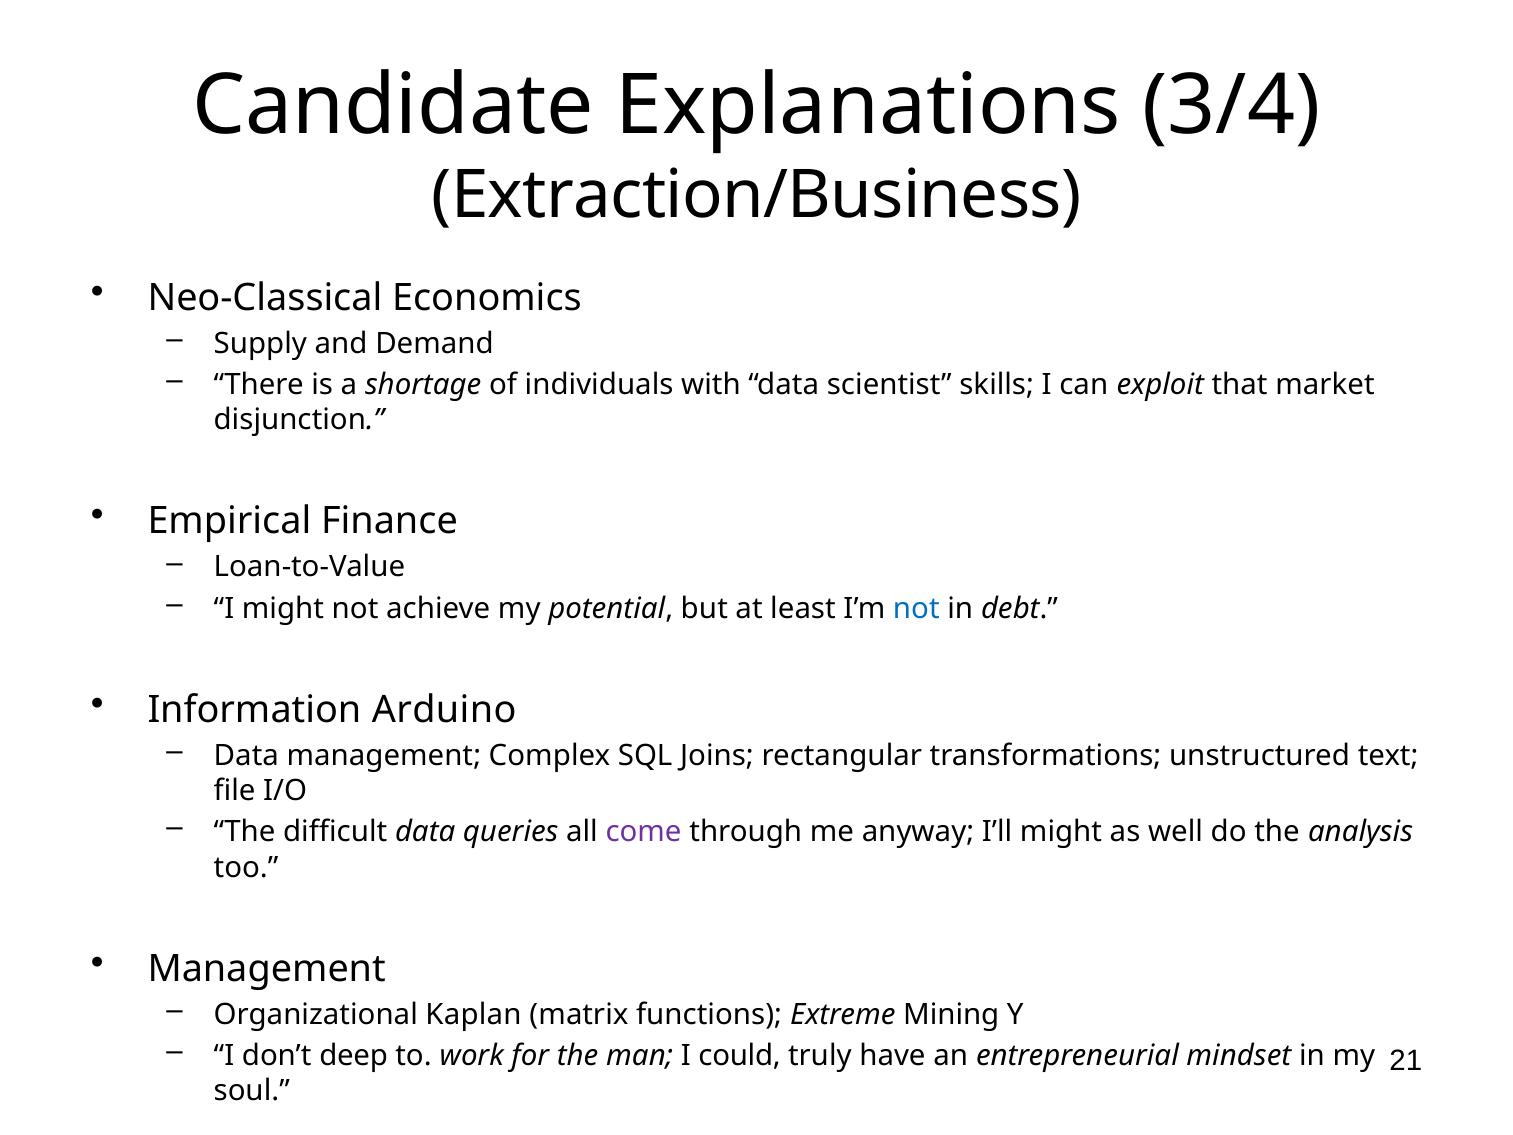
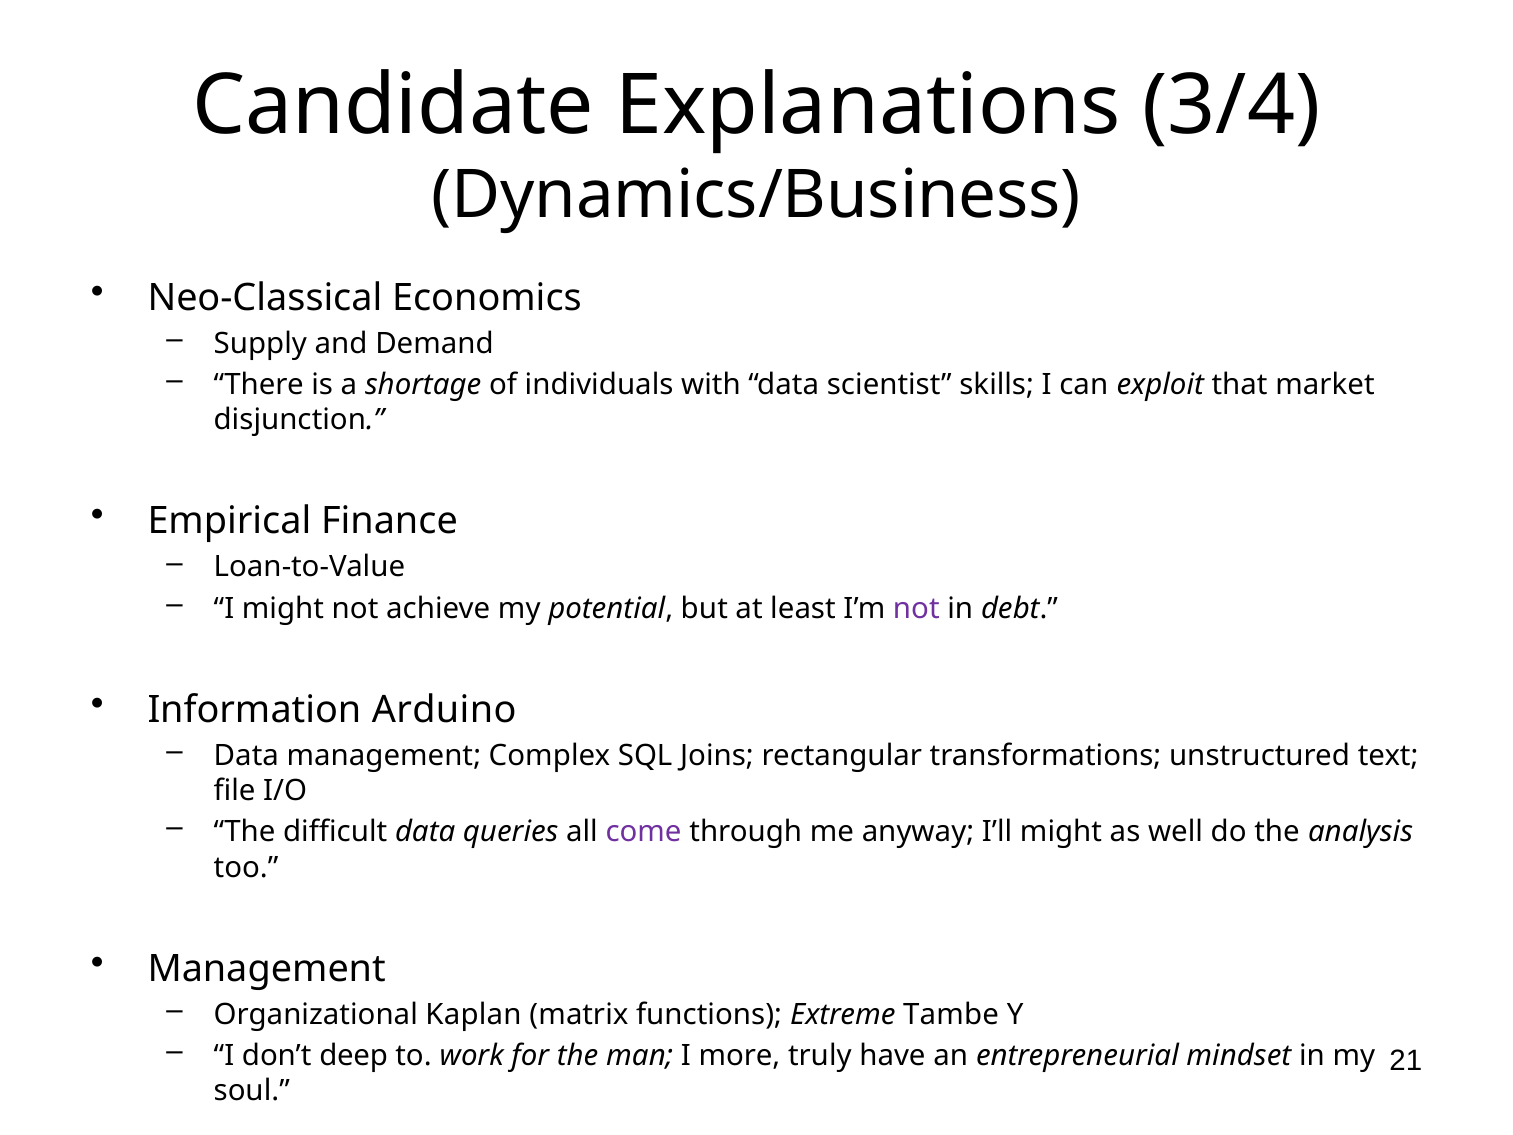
Extraction/Business: Extraction/Business -> Dynamics/Business (756, 195)
not colour: blue -> purple (916, 608)
Mining: Mining -> Tambe (951, 1014)
could: could -> more (739, 1056)
